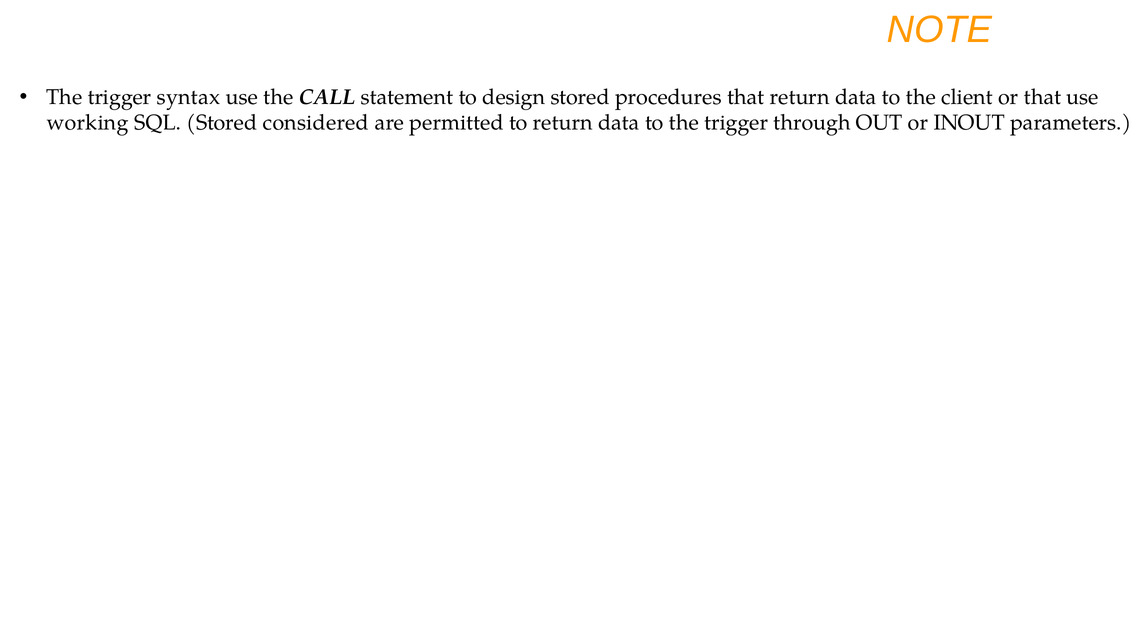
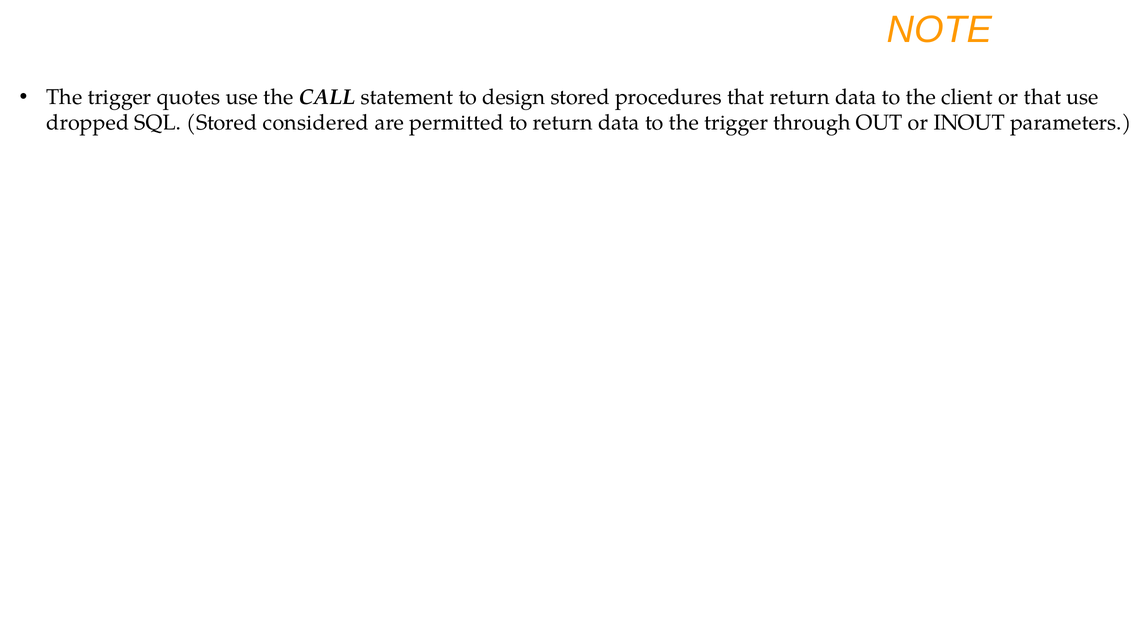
syntax: syntax -> quotes (188, 97)
working: working -> dropped (88, 123)
